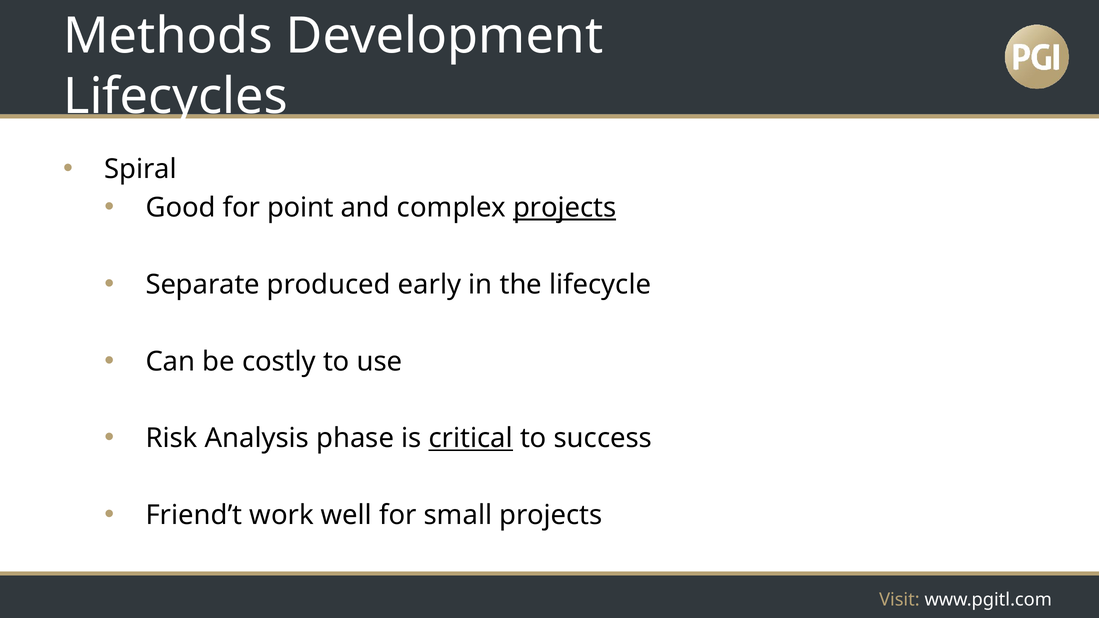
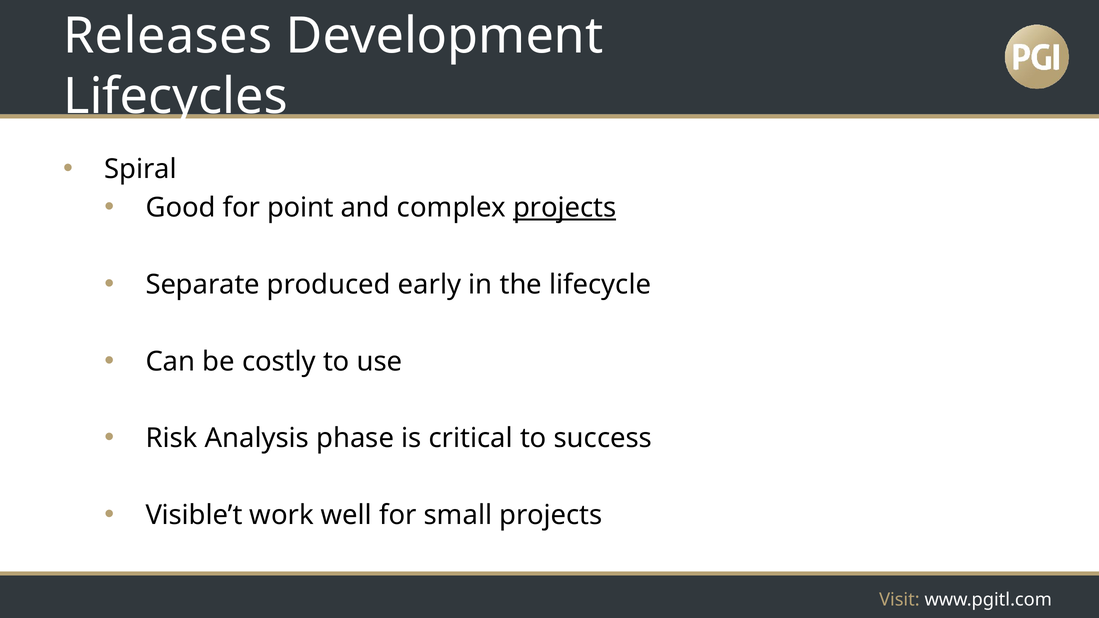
Methods: Methods -> Releases (168, 36)
critical underline: present -> none (471, 439)
Friend’t: Friend’t -> Visible’t (194, 515)
